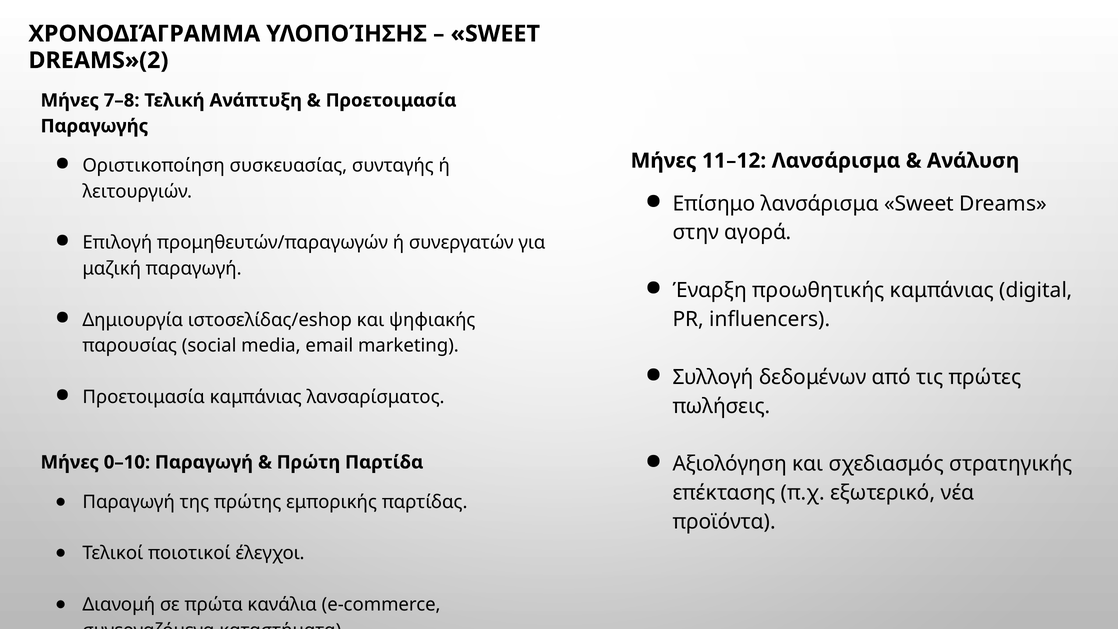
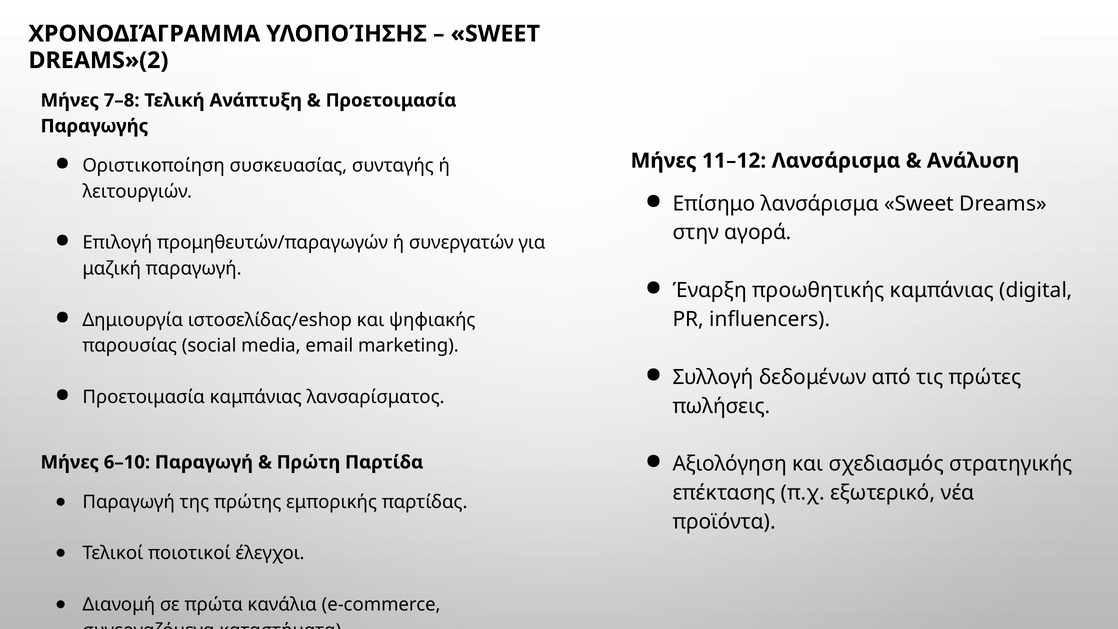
0–10: 0–10 -> 6–10 (127, 462)
